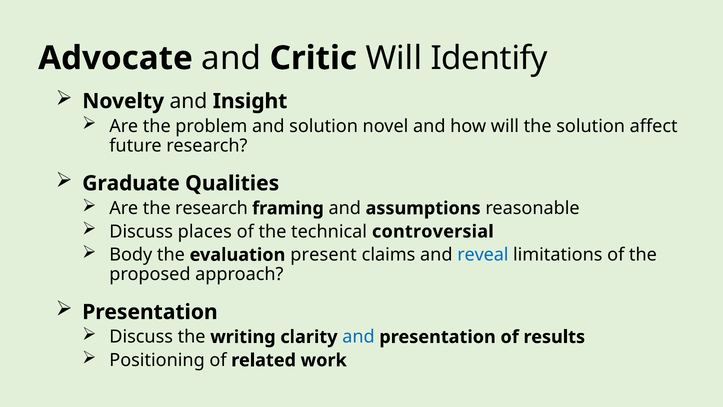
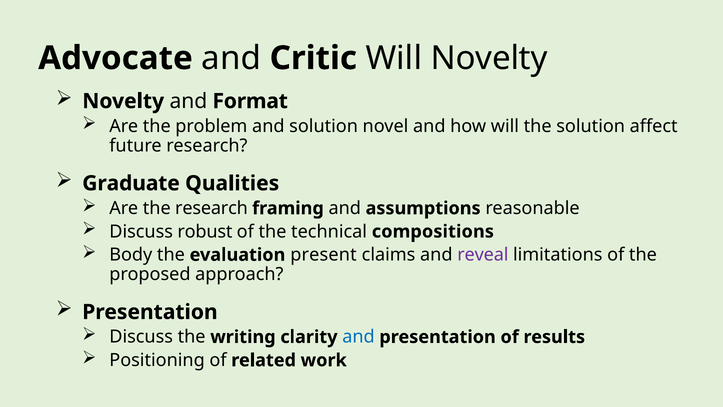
Will Identify: Identify -> Novelty (489, 58)
Insight: Insight -> Format (250, 101)
places: places -> robust (205, 231)
controversial: controversial -> compositions (433, 231)
reveal colour: blue -> purple (483, 255)
